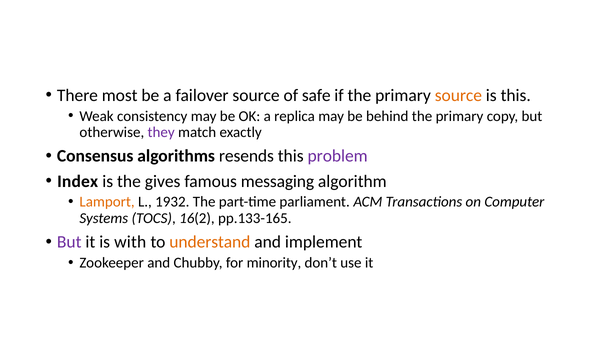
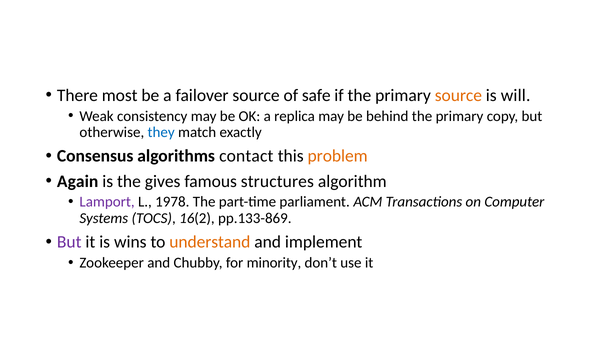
is this: this -> will (516, 95)
they colour: purple -> blue (161, 132)
resends: resends -> contact (246, 156)
problem colour: purple -> orange (338, 156)
Index: Index -> Again (78, 181)
messaging: messaging -> structures (277, 181)
Lamport colour: orange -> purple (107, 202)
1932: 1932 -> 1978 (172, 202)
pp.133-165: pp.133-165 -> pp.133-869 (255, 218)
with: with -> wins (130, 242)
